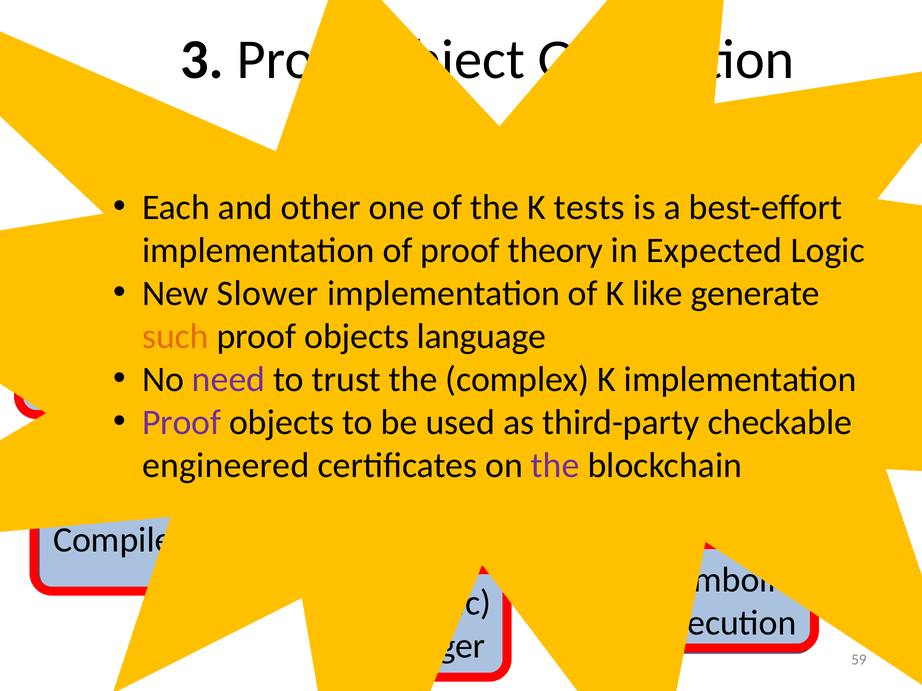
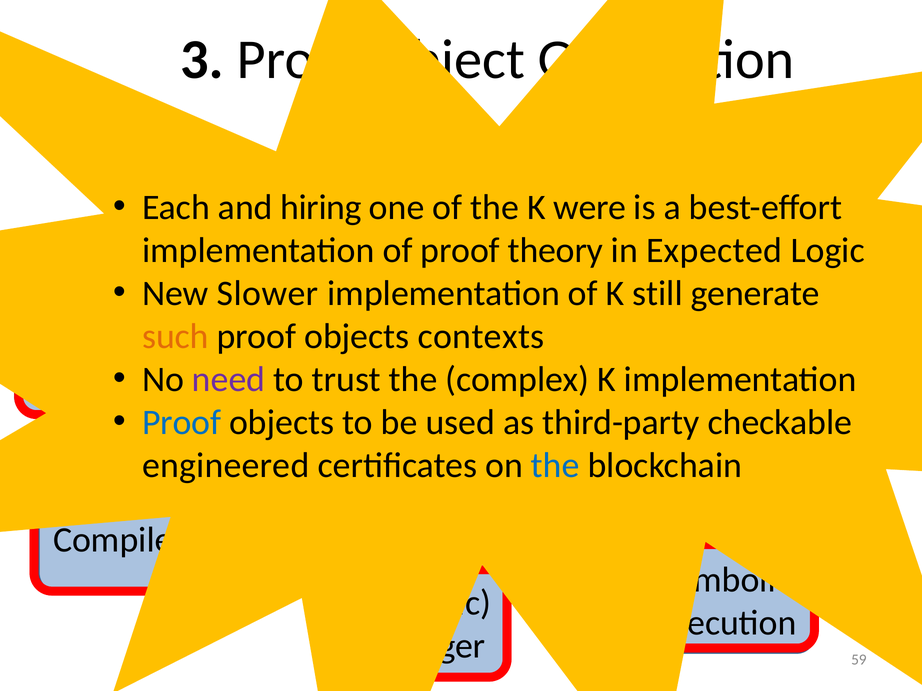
other: other -> hiring (321, 208)
tests: tests -> were (590, 208)
like: like -> still (658, 294)
objects language: language -> contexts (481, 337)
Proof colour: purple -> blue (182, 423)
the colour: purple -> blue (555, 466)
